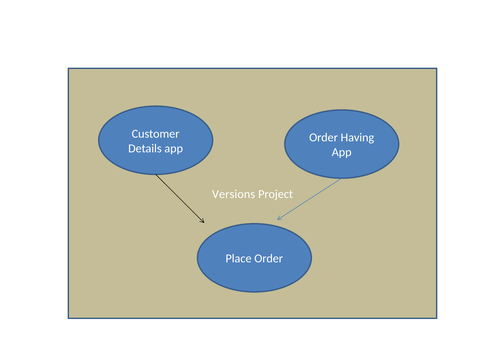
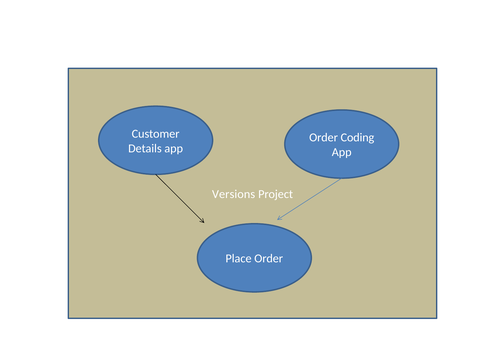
Having: Having -> Coding (357, 138)
